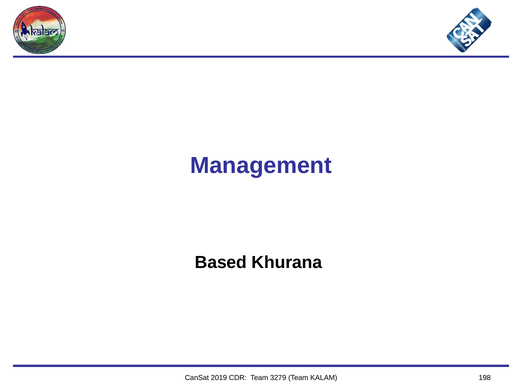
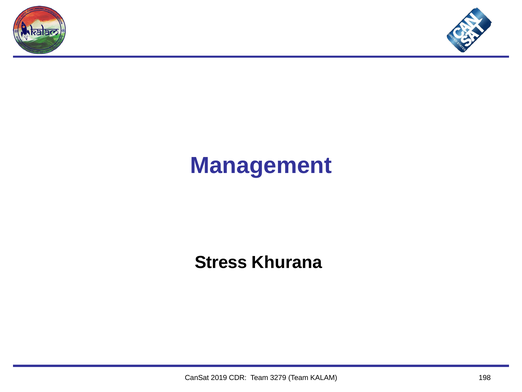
Based: Based -> Stress (221, 262)
